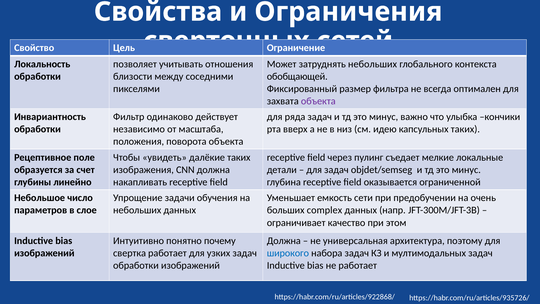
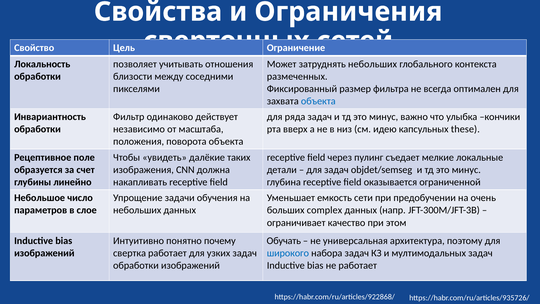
обобщающей: обобщающей -> размеченных (297, 76)
объекта colour: purple -> blue (318, 101)
капсульных таких: таких -> these (465, 129)
Должна: Должна -> Обучать (284, 241)
